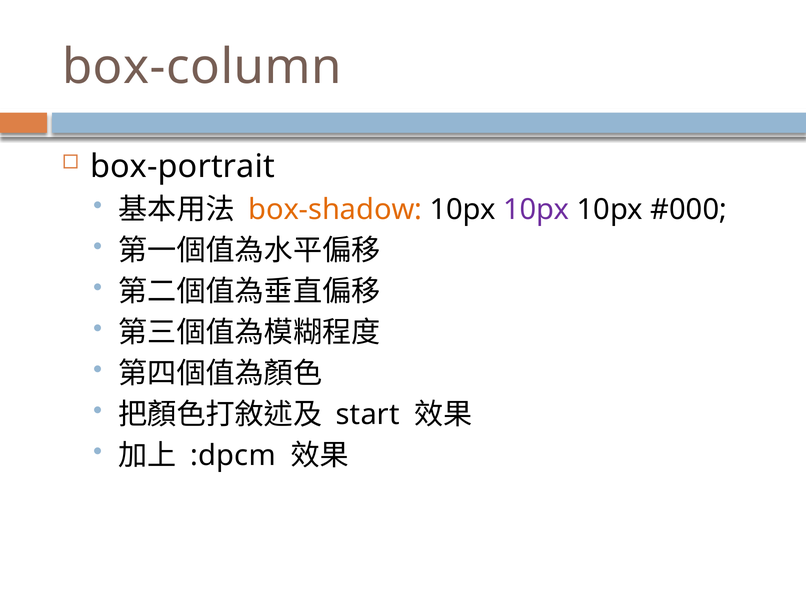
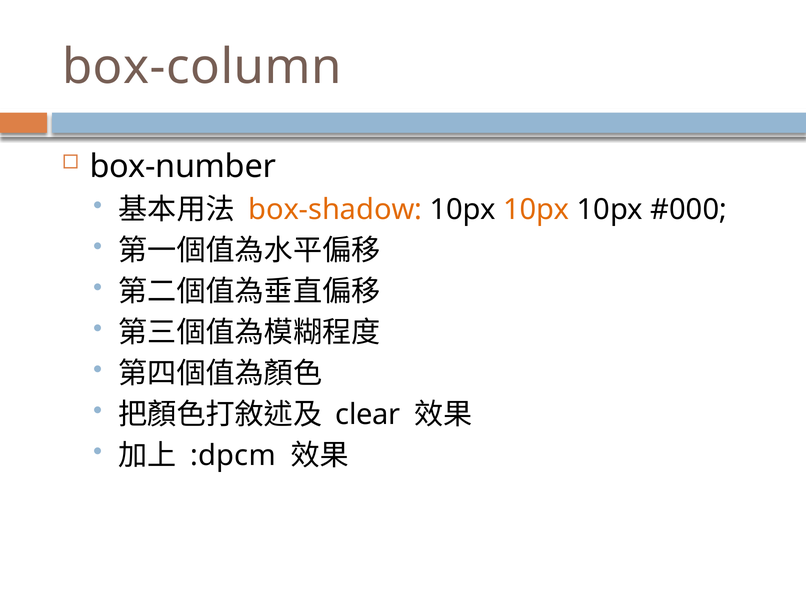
box-portrait: box-portrait -> box-number (183, 167)
10px colour: purple -> orange (536, 210)
start: start -> clear (368, 415)
